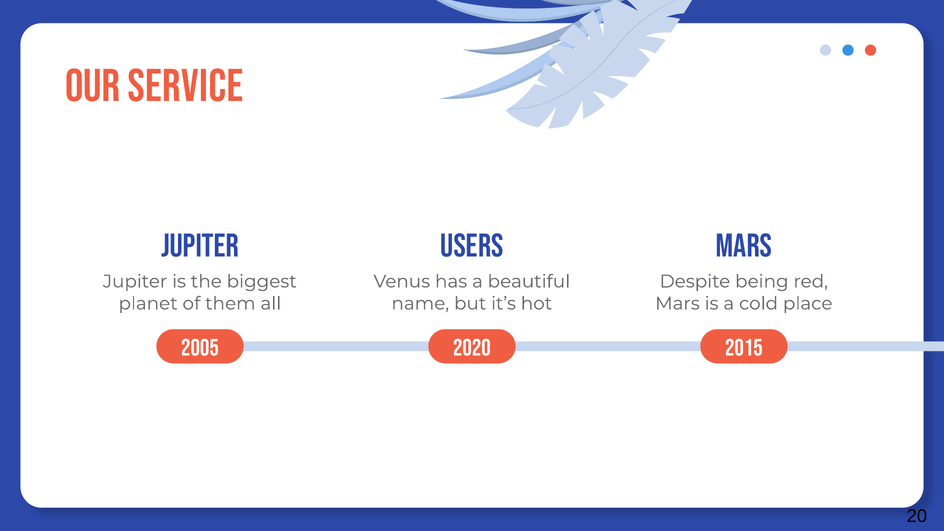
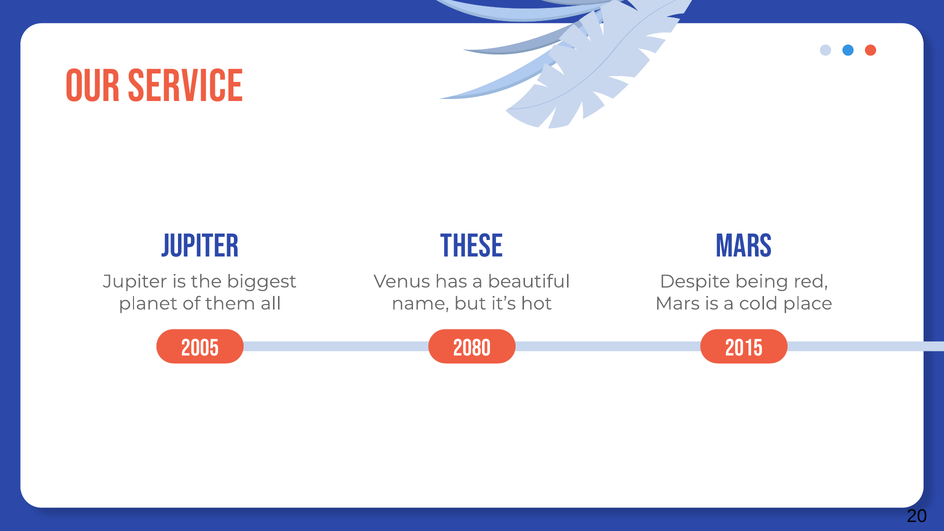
users: users -> these (472, 246)
2020: 2020 -> 2080 (472, 348)
